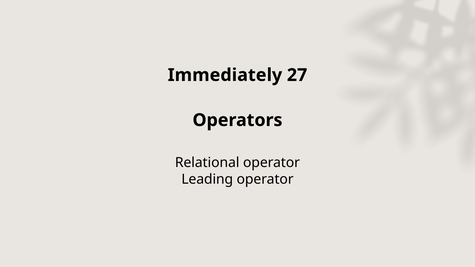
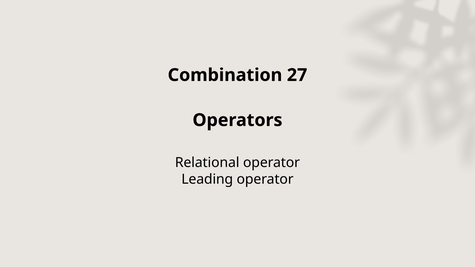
Immediately: Immediately -> Combination (225, 75)
